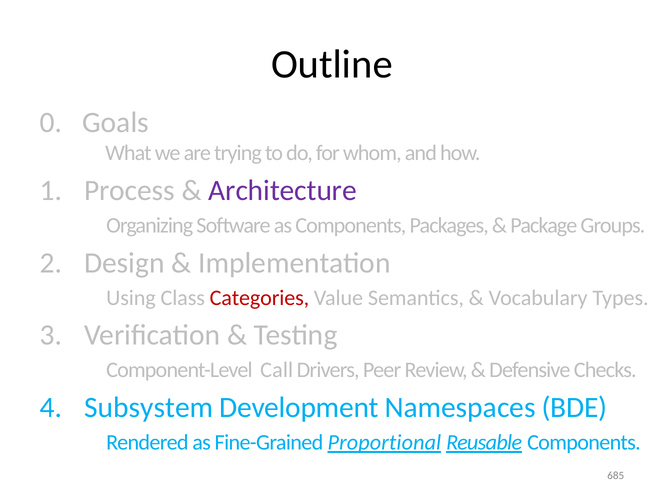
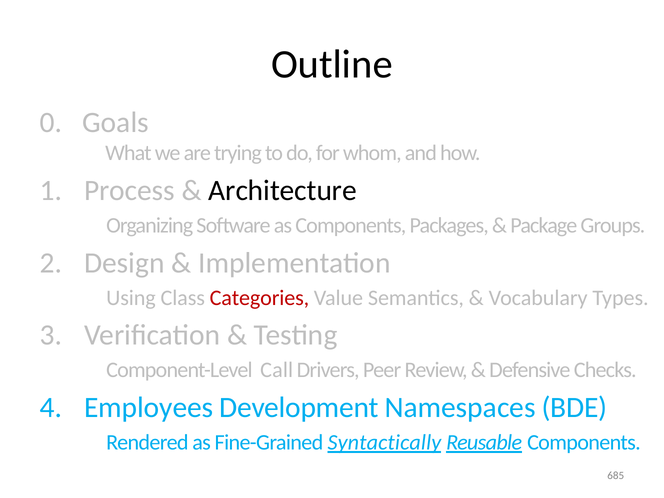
Architecture colour: purple -> black (283, 191)
Subsystem: Subsystem -> Employees (149, 408)
Proportional: Proportional -> Syntactically (384, 442)
